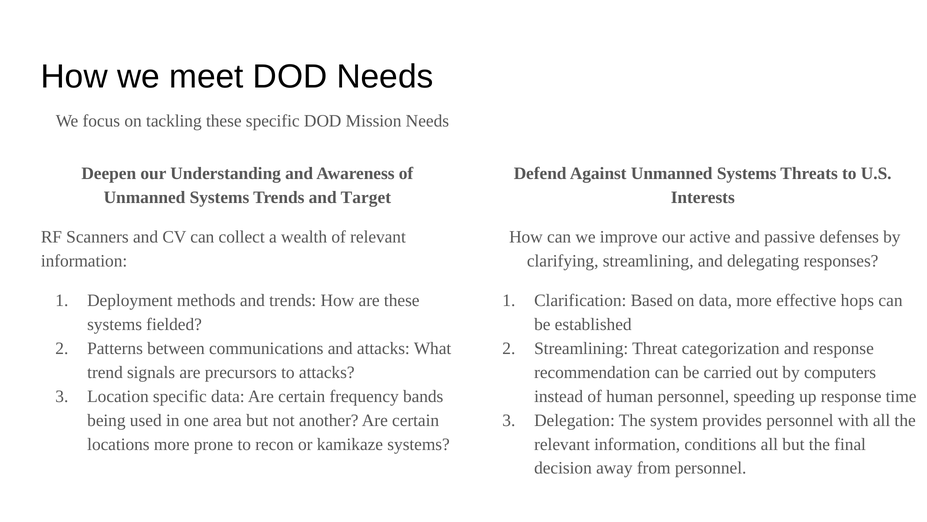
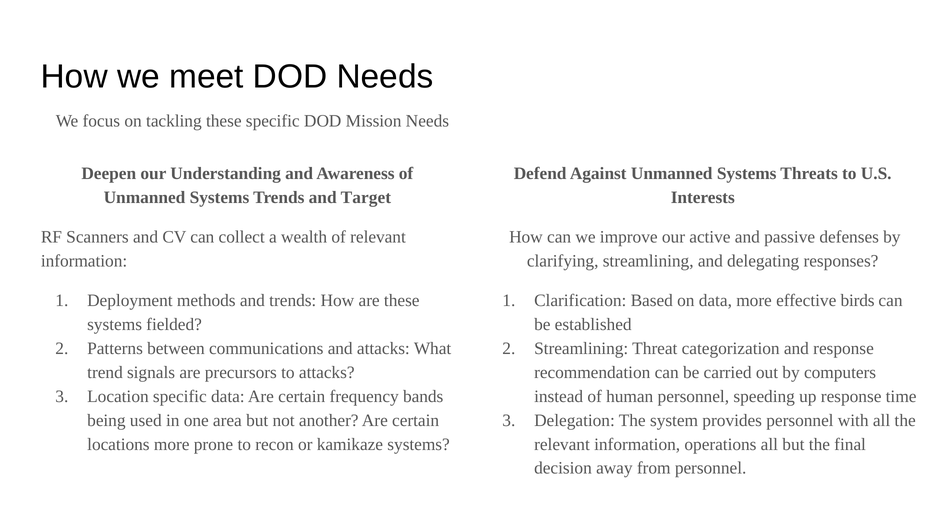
hops: hops -> birds (858, 300)
conditions: conditions -> operations (720, 444)
